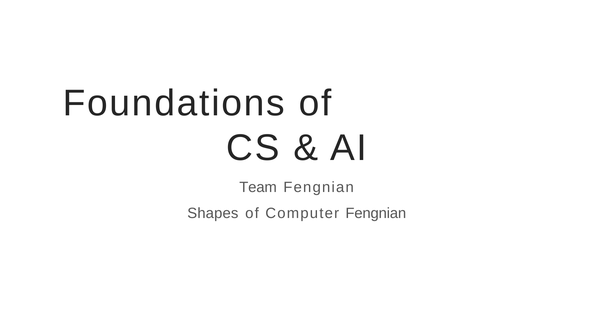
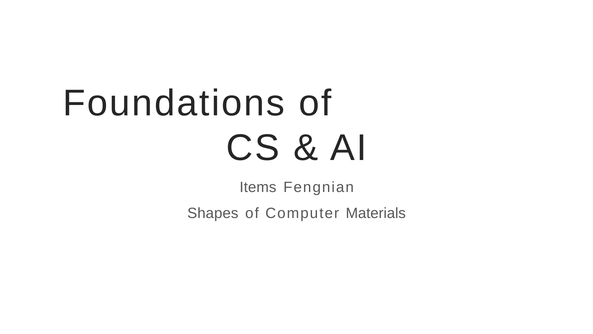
Team: Team -> Items (258, 187)
Computer Fengnian: Fengnian -> Materials (376, 213)
